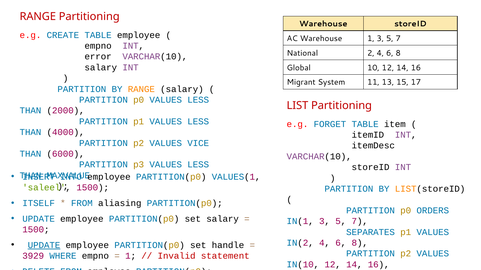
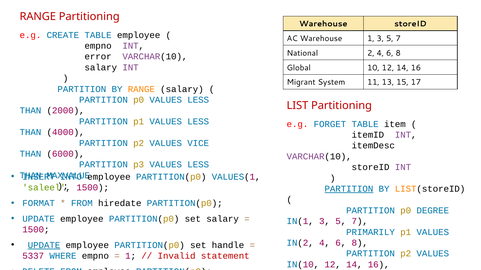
PARTITION underline: none -> present (349, 189)
ITSELF: ITSELF -> FORMAT (39, 204)
aliasing: aliasing -> hiredate (120, 204)
ORDERS: ORDERS -> DEGREE (433, 211)
SEPARATES: SEPARATES -> PRIMARILY (371, 233)
3929: 3929 -> 5337 (33, 257)
